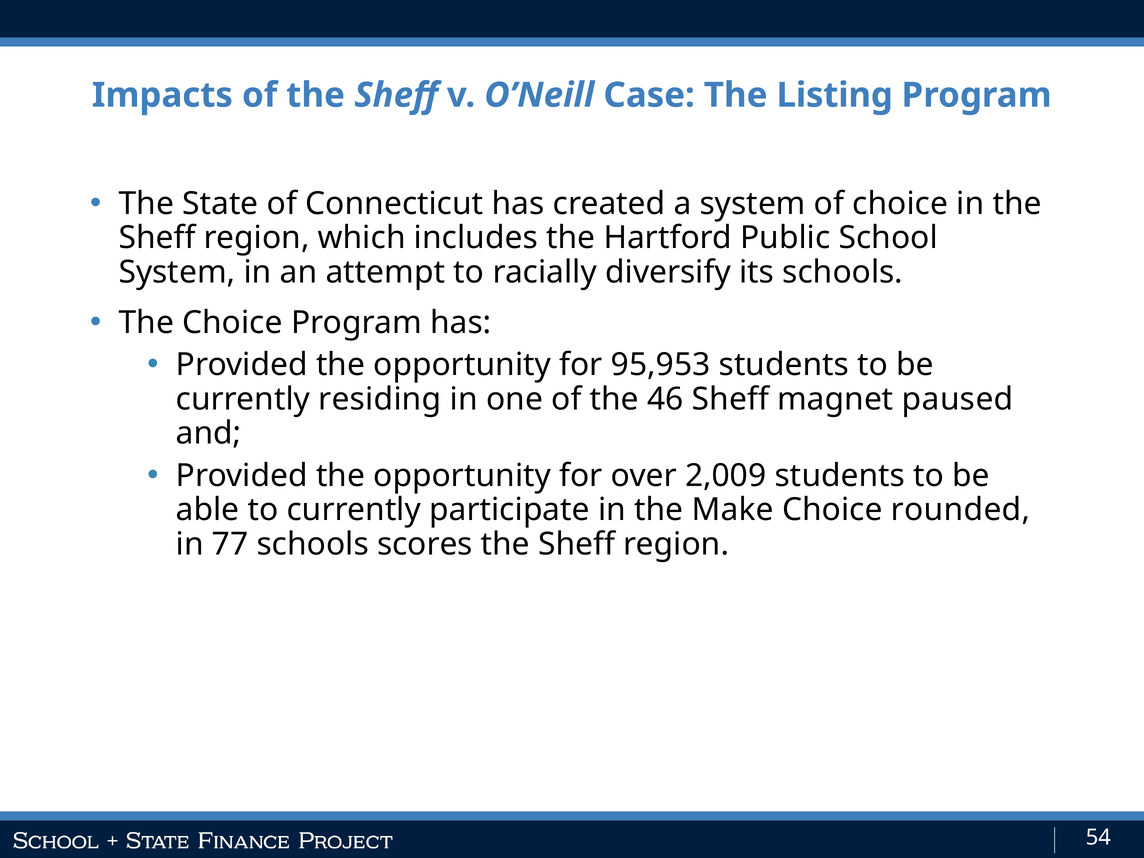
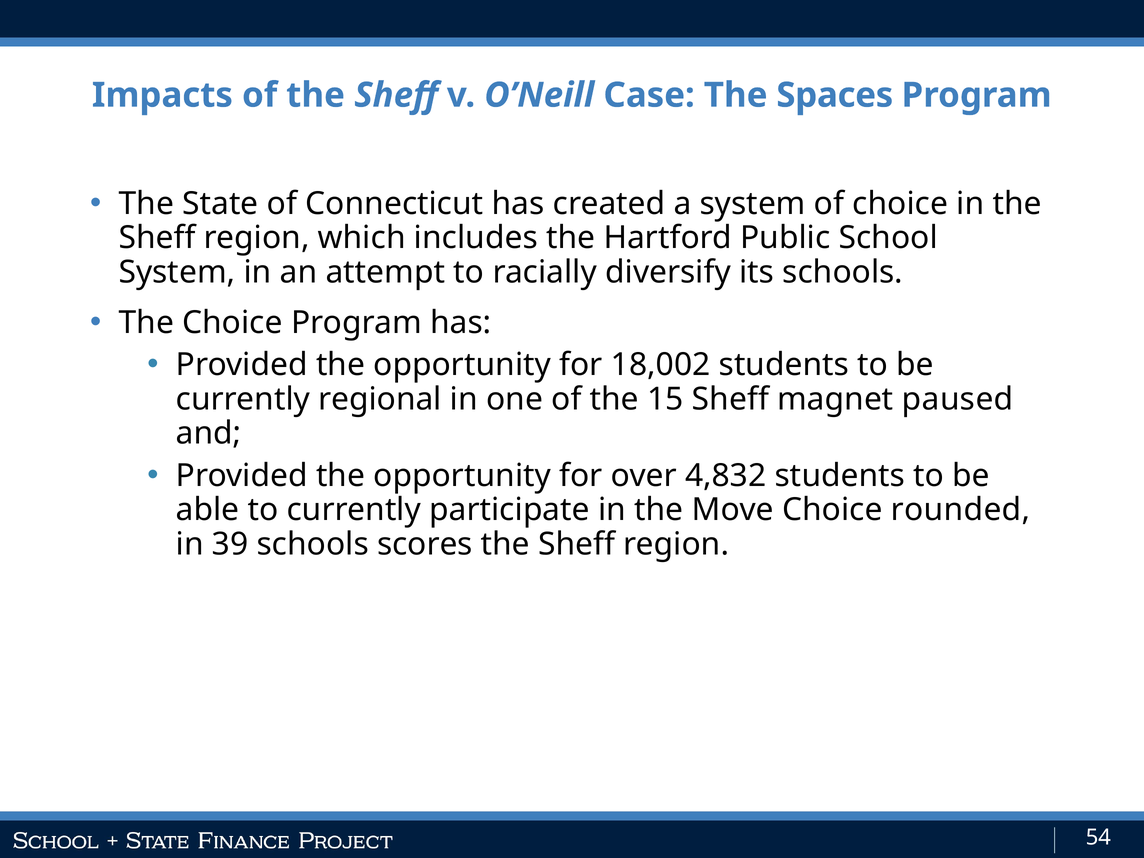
Listing: Listing -> Spaces (835, 95)
95,953: 95,953 -> 18,002 (661, 365)
residing: residing -> regional (380, 399)
46: 46 -> 15 (665, 399)
2,009: 2,009 -> 4,832 (726, 476)
Make: Make -> Move (733, 510)
77: 77 -> 39 (230, 544)
